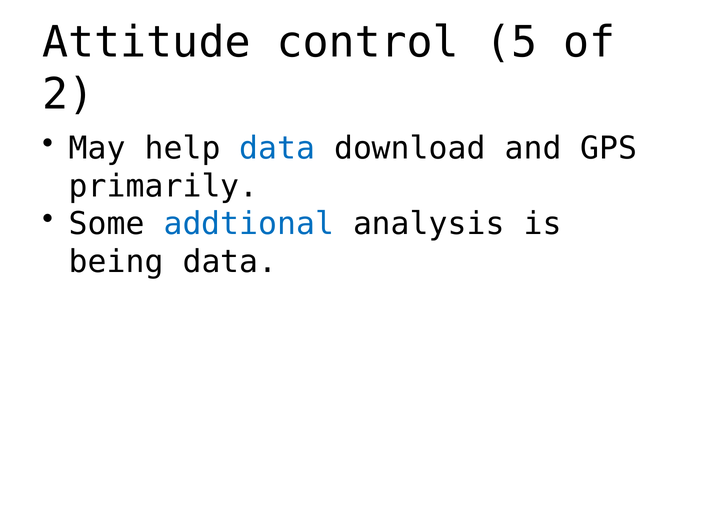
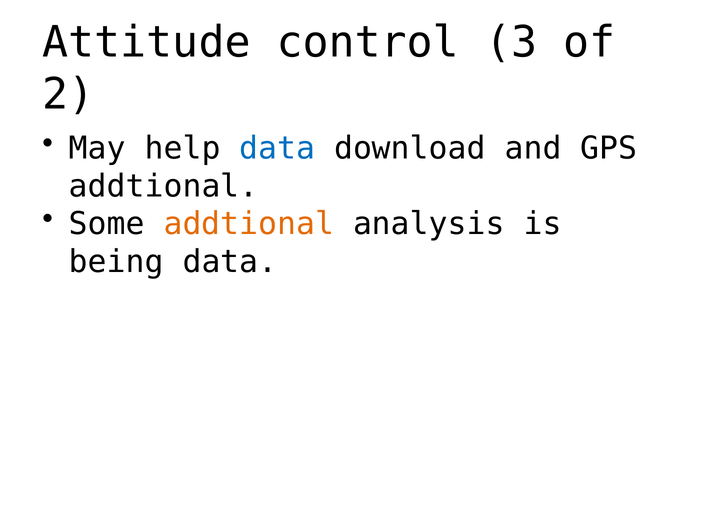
5: 5 -> 3 (511, 43)
primarily: primarily -> addtional (164, 186)
addtional colour: blue -> orange (249, 224)
